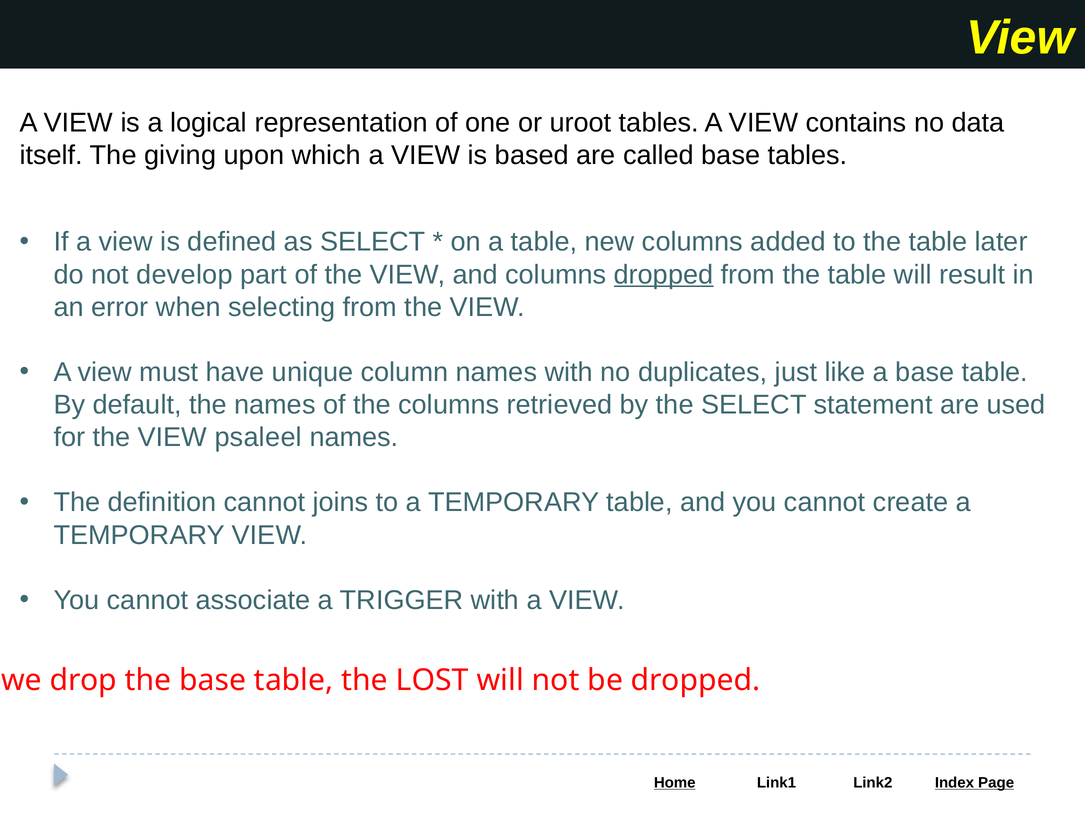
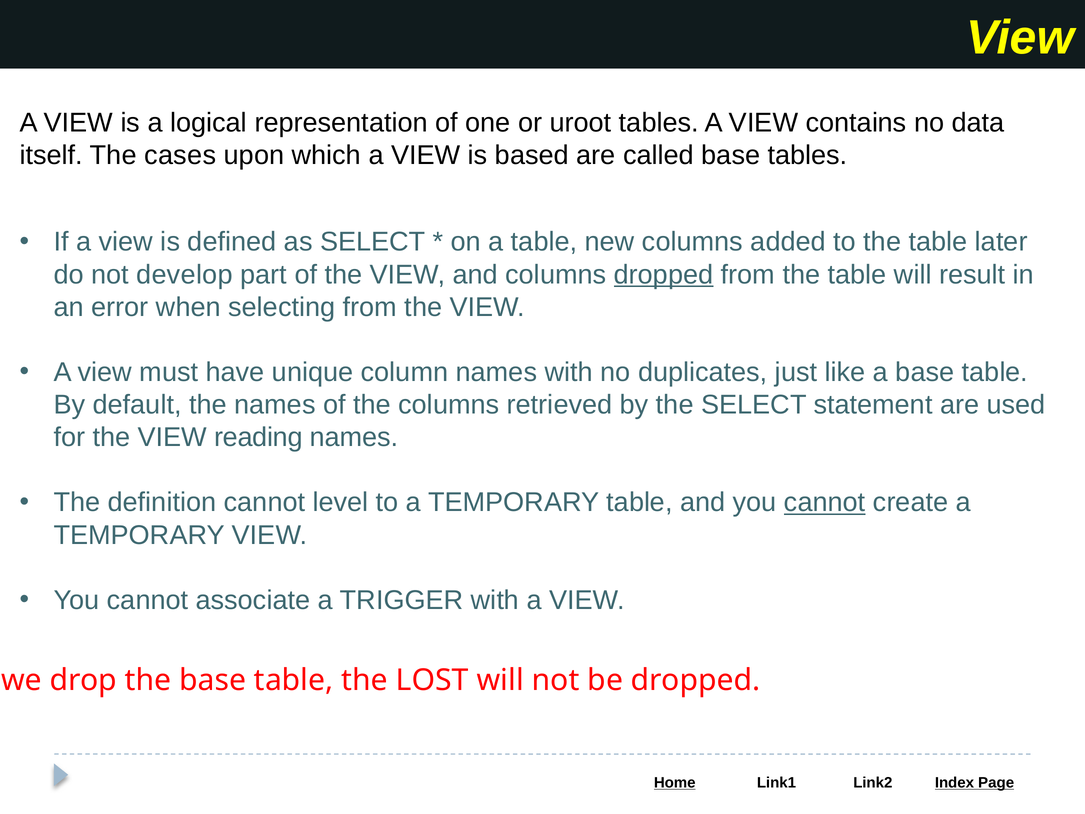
giving: giving -> cases (180, 155)
psaleel: psaleel -> reading (258, 437)
joins: joins -> level (340, 502)
cannot underline: none -> present (825, 502)
